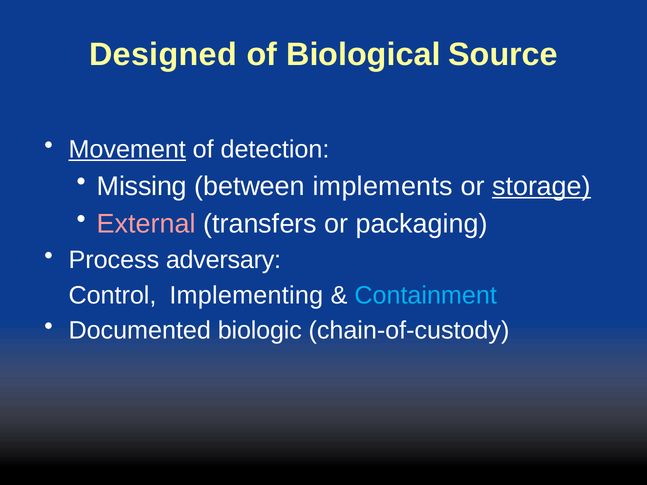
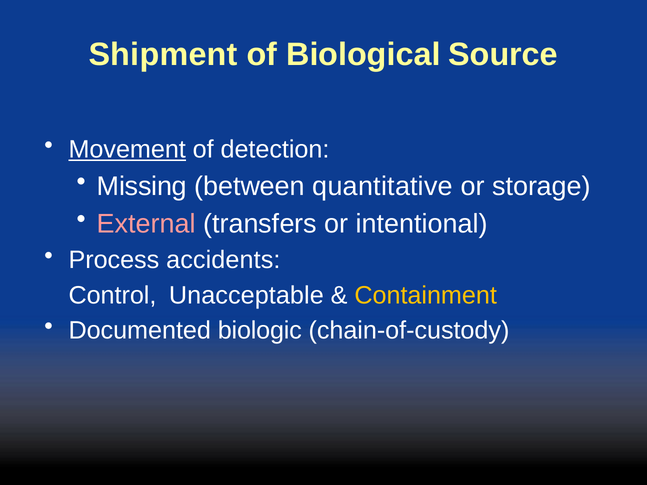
Designed: Designed -> Shipment (163, 55)
implements: implements -> quantitative (383, 186)
storage underline: present -> none (541, 186)
packaging: packaging -> intentional (422, 224)
adversary: adversary -> accidents (223, 260)
Implementing: Implementing -> Unacceptable (246, 296)
Containment colour: light blue -> yellow (426, 296)
